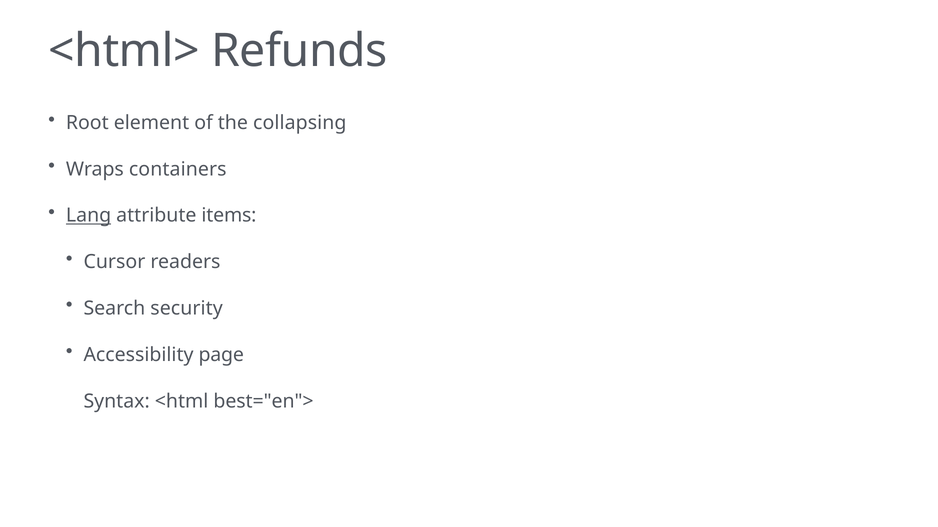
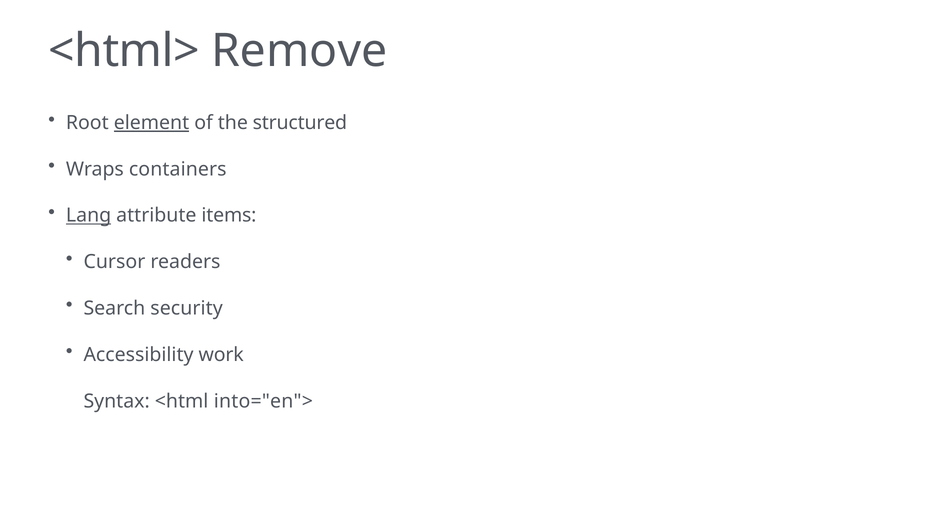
Refunds: Refunds -> Remove (299, 51)
element underline: none -> present (151, 123)
collapsing: collapsing -> structured (300, 123)
page: page -> work (221, 355)
best="en">: best="en"> -> into="en"> (263, 402)
